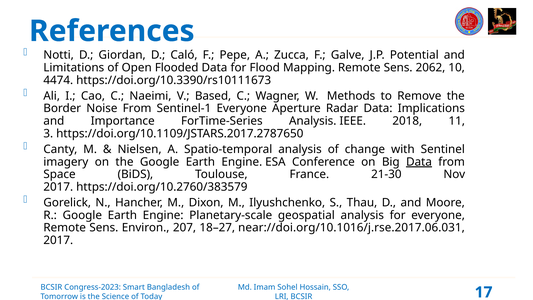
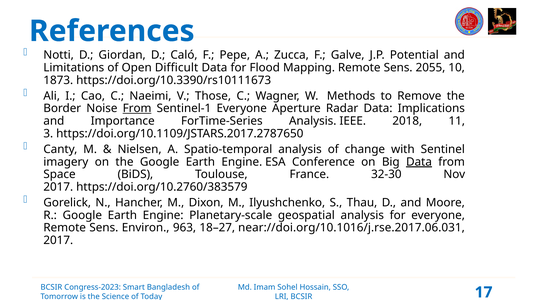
Flooded: Flooded -> Difficult (177, 68)
2062: 2062 -> 2055 (430, 68)
4474: 4474 -> 1873 (58, 80)
Based: Based -> Those (213, 96)
From underline: none -> present (137, 108)
21-30: 21-30 -> 32-30 (386, 174)
207: 207 -> 963 (184, 228)
